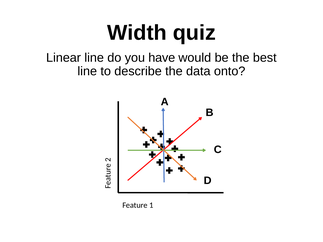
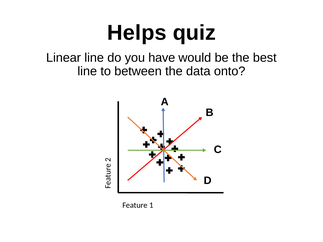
Width: Width -> Helps (137, 33)
describe: describe -> between (138, 71)
